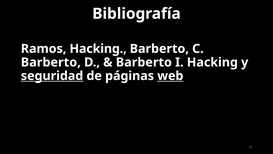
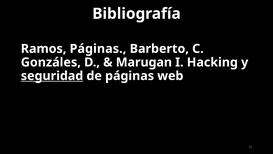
Ramos Hacking: Hacking -> Páginas (98, 49)
Barberto: Barberto -> Gonzáles (51, 62)
Barberto: Barberto -> Marugan (144, 62)
web underline: present -> none (170, 76)
